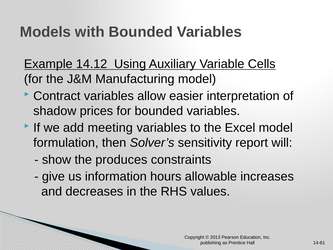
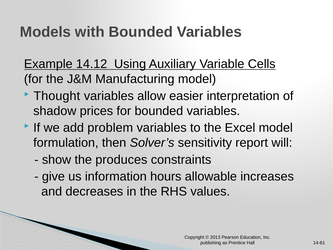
Contract: Contract -> Thought (57, 96)
meeting: meeting -> problem (110, 128)
